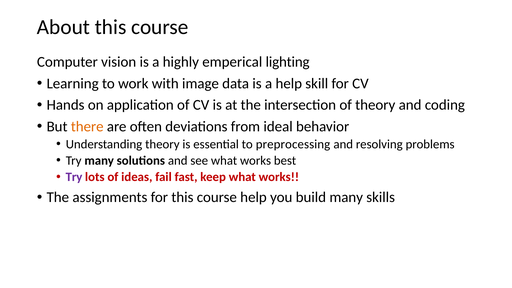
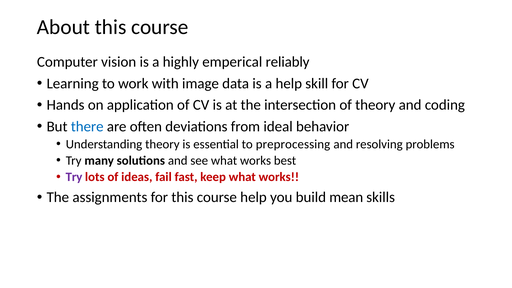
lighting: lighting -> reliably (288, 62)
there colour: orange -> blue (87, 126)
build many: many -> mean (346, 197)
